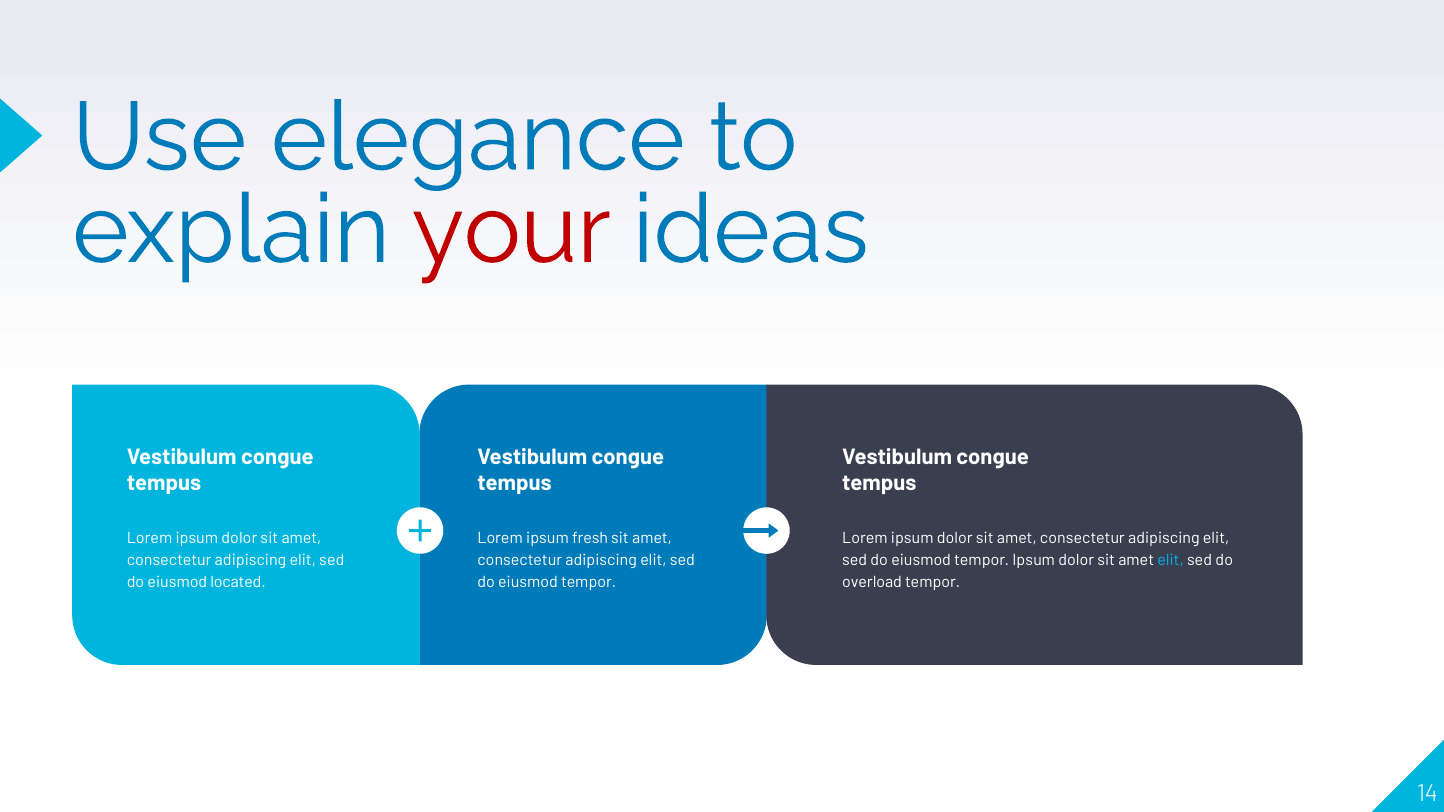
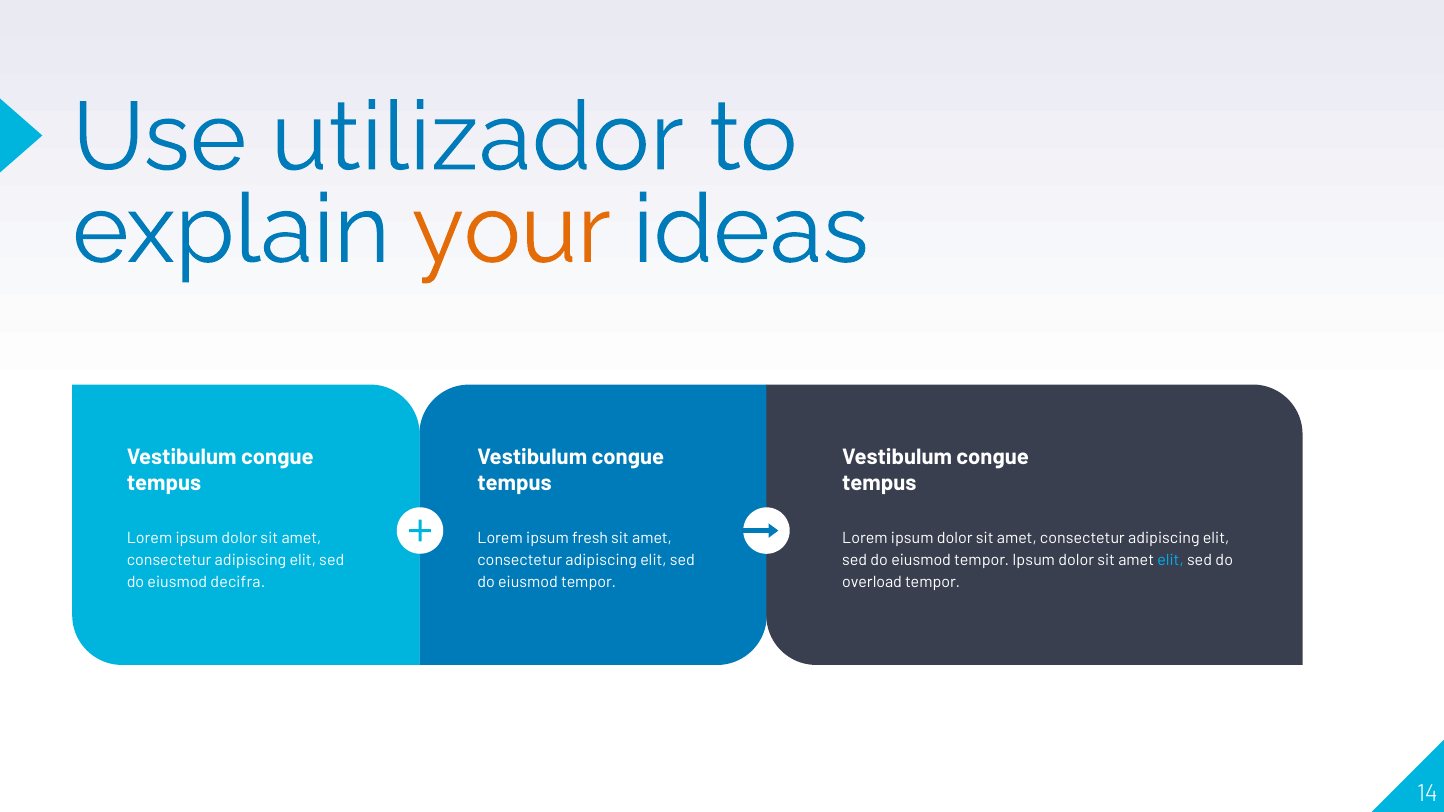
elegance: elegance -> utilizador (477, 138)
your colour: red -> orange (511, 230)
located: located -> decifra (238, 582)
